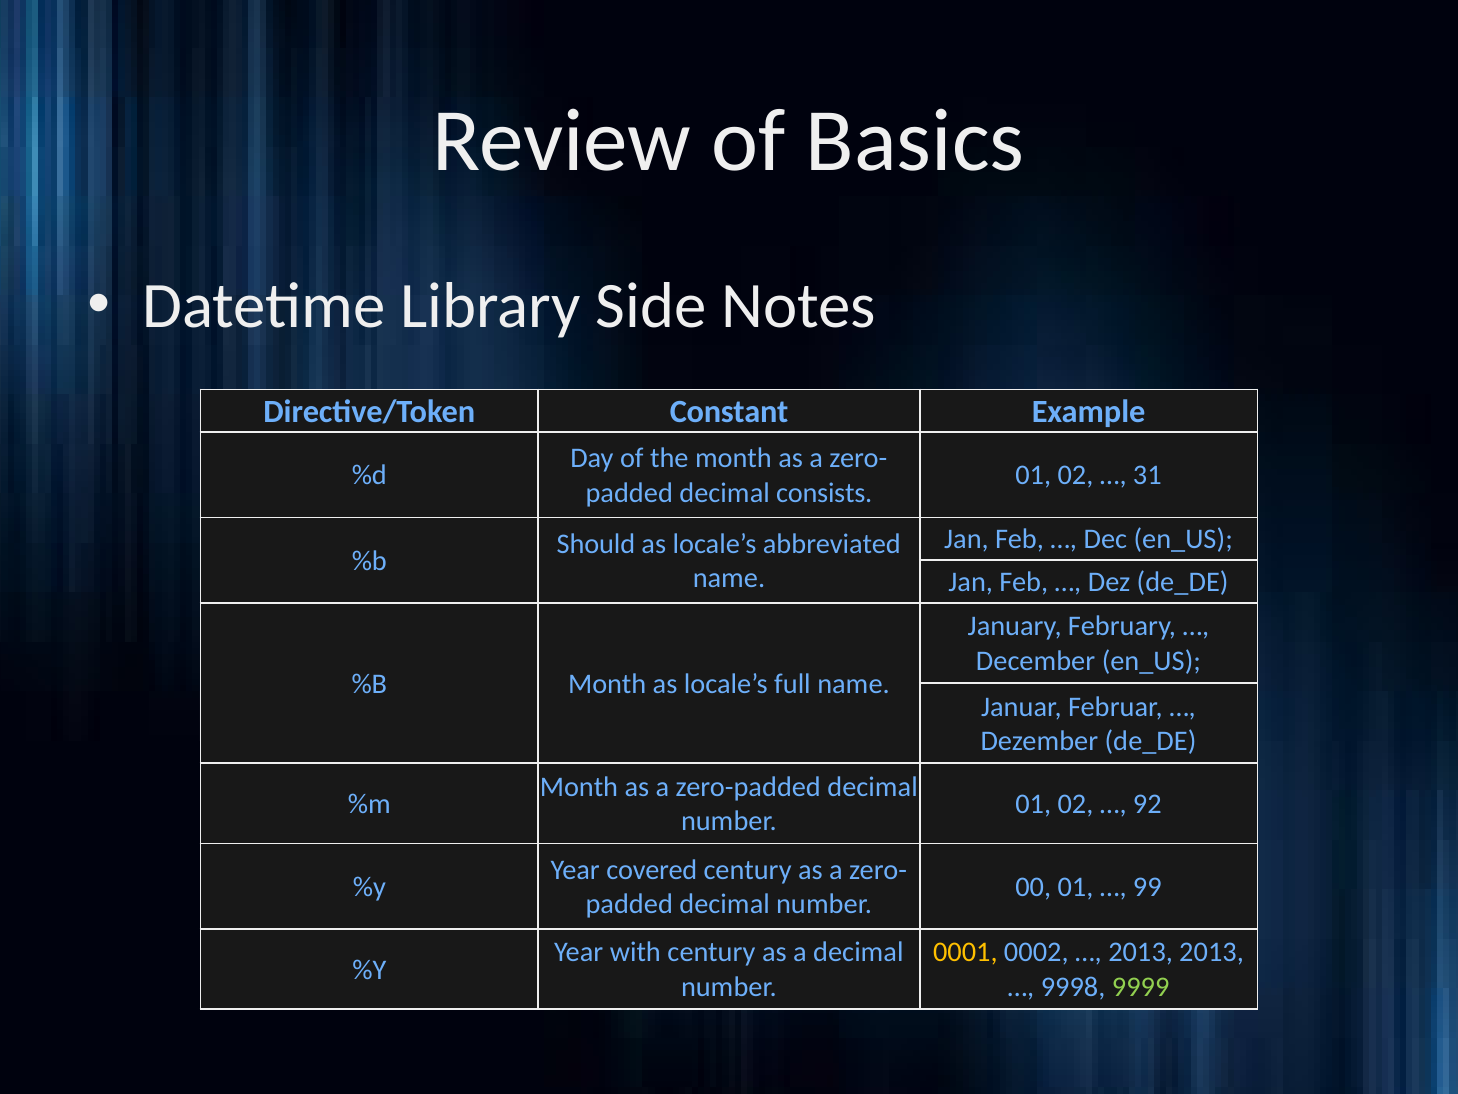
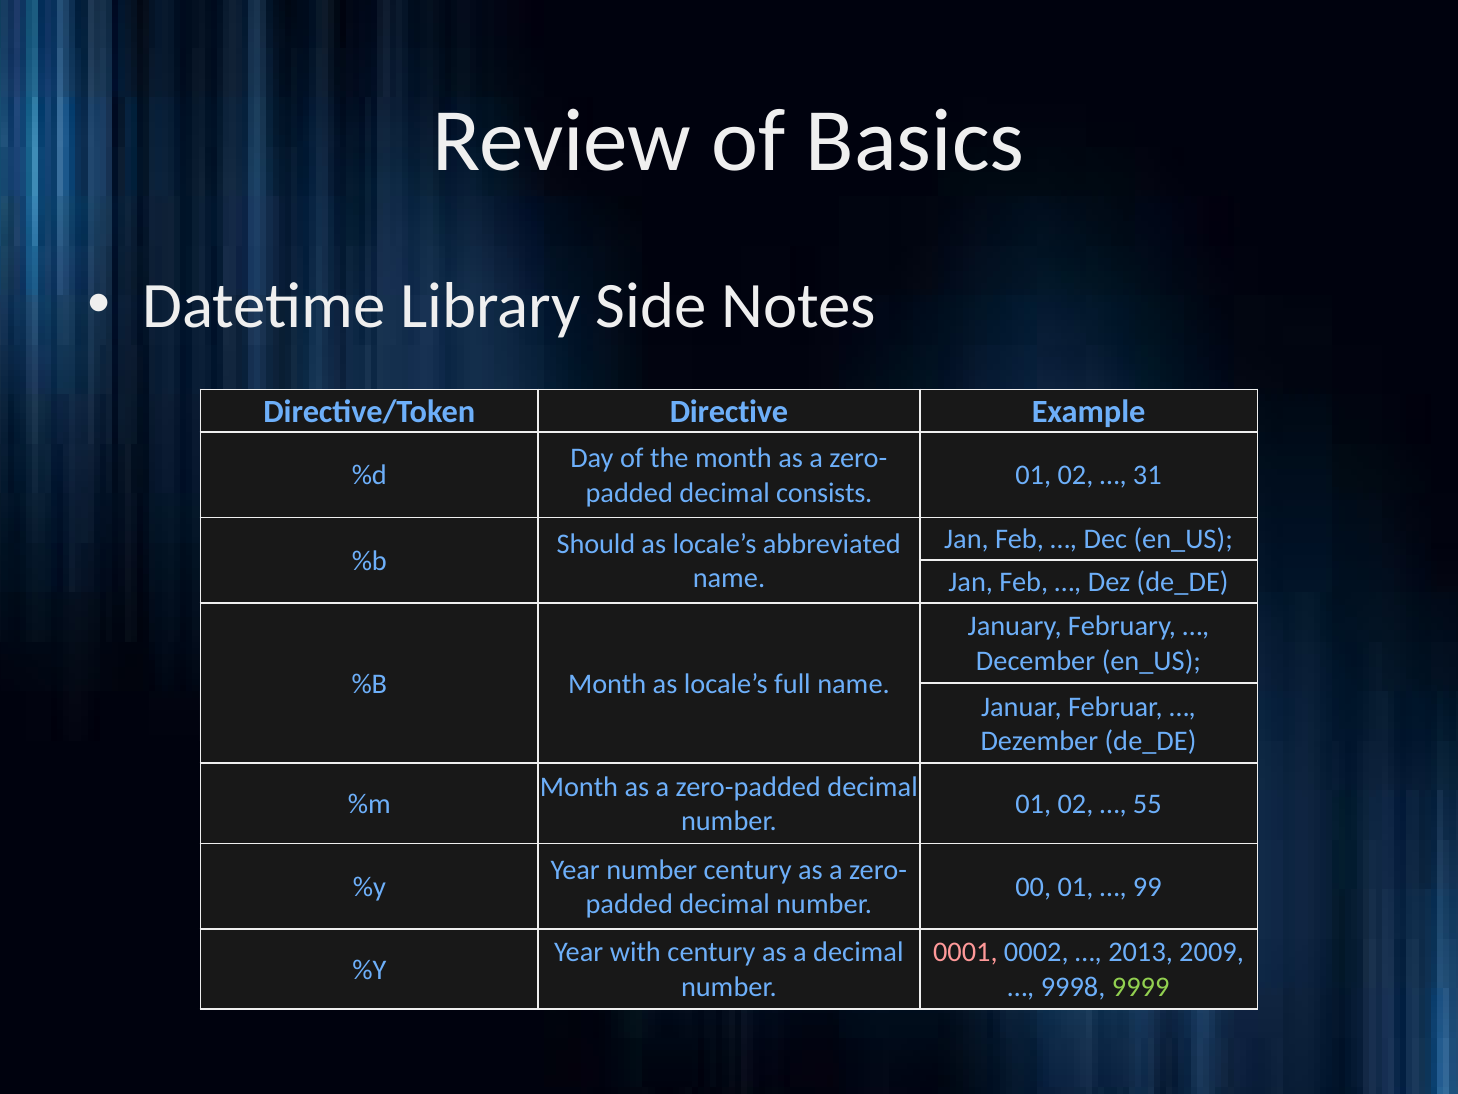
Constant: Constant -> Directive (729, 411)
92: 92 -> 55 (1147, 804)
Year covered: covered -> number (652, 869)
0001 colour: yellow -> pink (965, 952)
2013 2013: 2013 -> 2009 (1212, 952)
